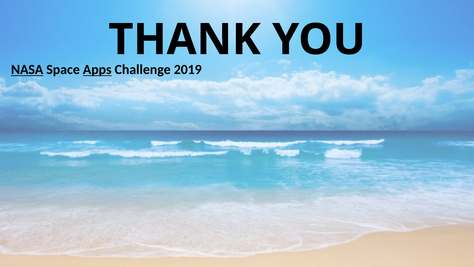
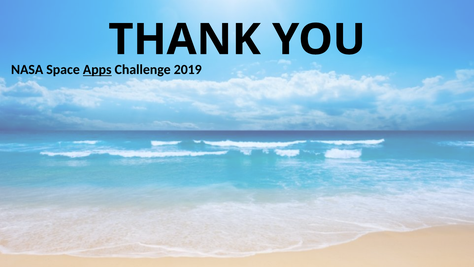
NASA underline: present -> none (27, 70)
